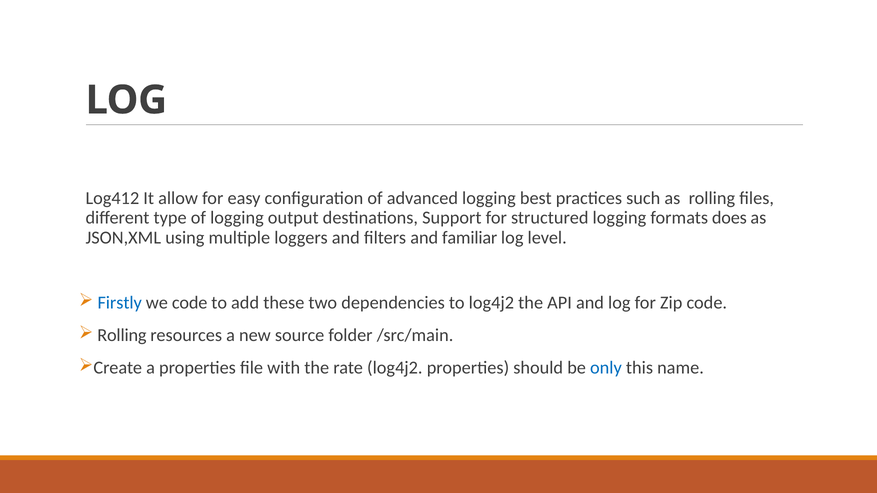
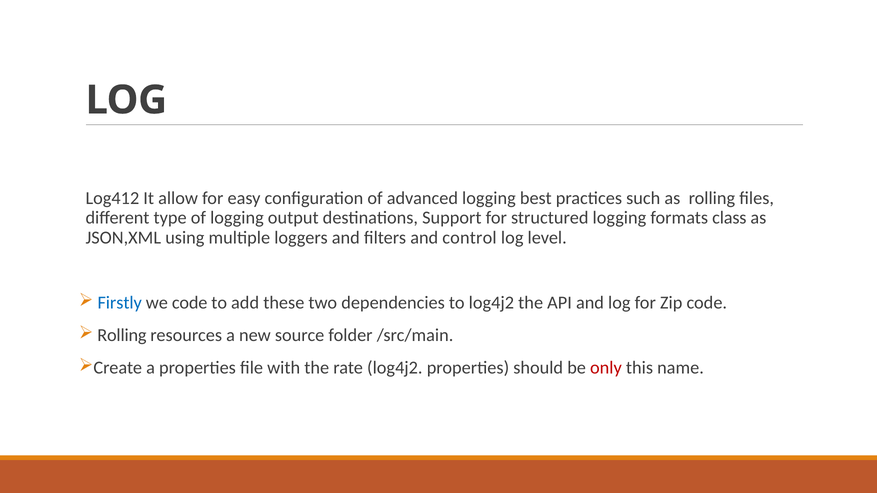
does: does -> class (729, 218)
familiar: familiar -> control (470, 238)
only colour: blue -> red (606, 368)
